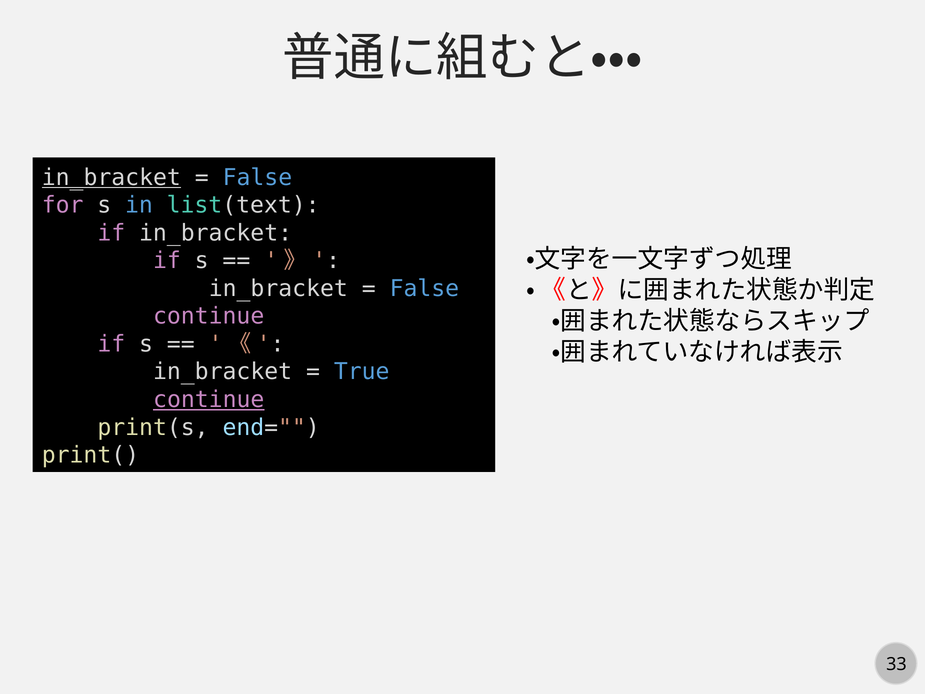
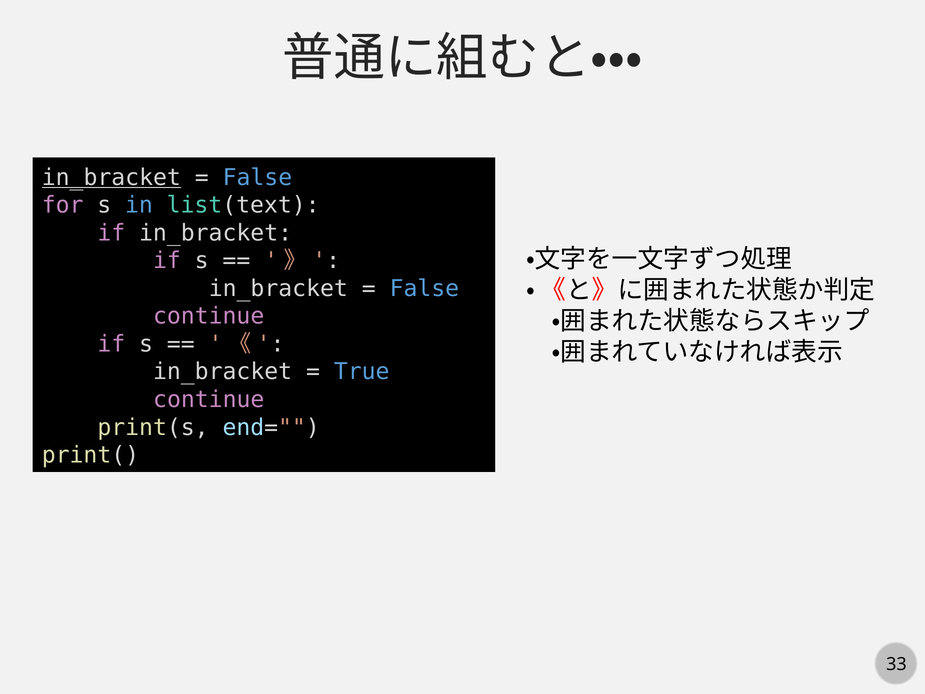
continue underline: present -> none (209, 399)
